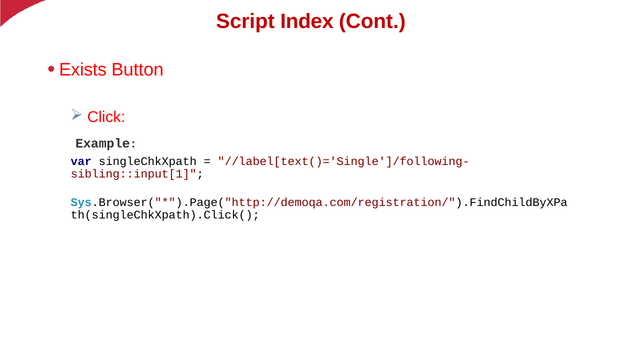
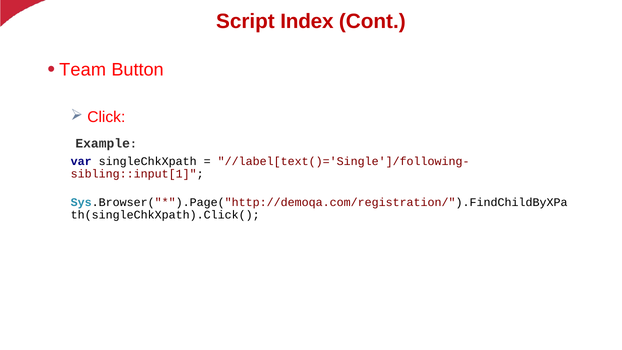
Exists: Exists -> Team (83, 70)
